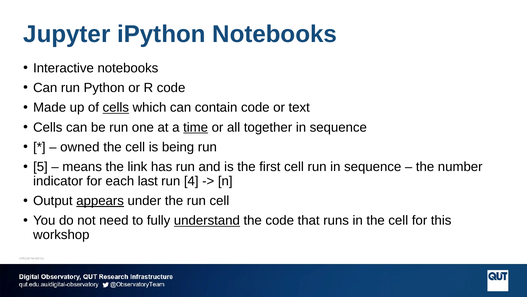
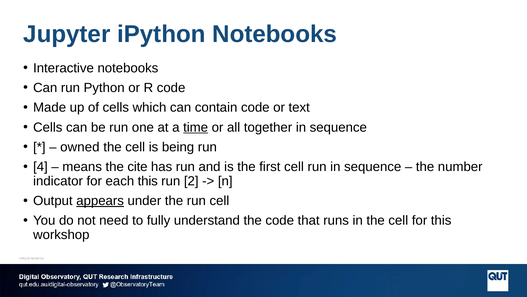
cells underline: present -> none (116, 107)
5: 5 -> 4 (40, 167)
link: link -> cite (137, 167)
each last: last -> this (148, 181)
4: 4 -> 2 (191, 181)
understand underline: present -> none (207, 220)
